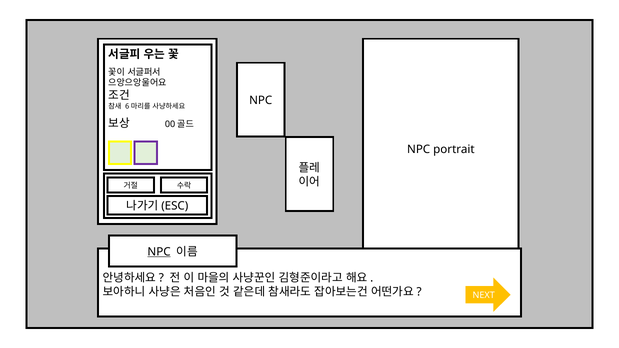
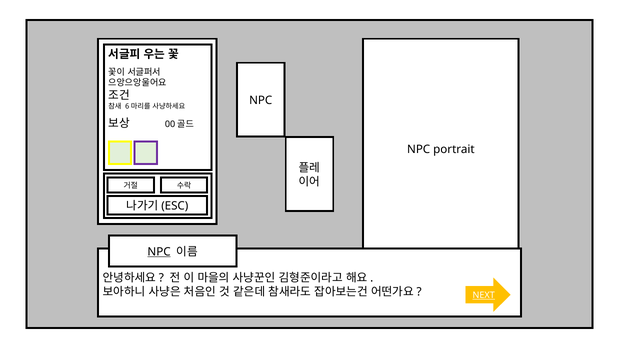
NEXT underline: none -> present (484, 295)
